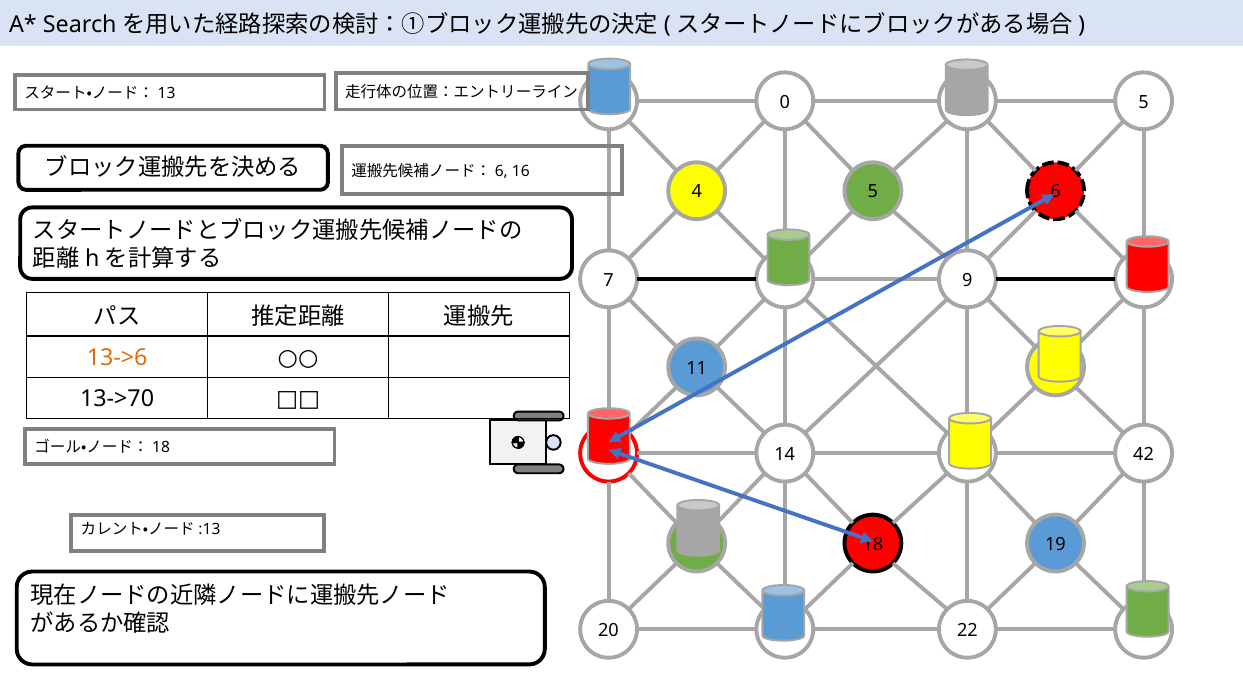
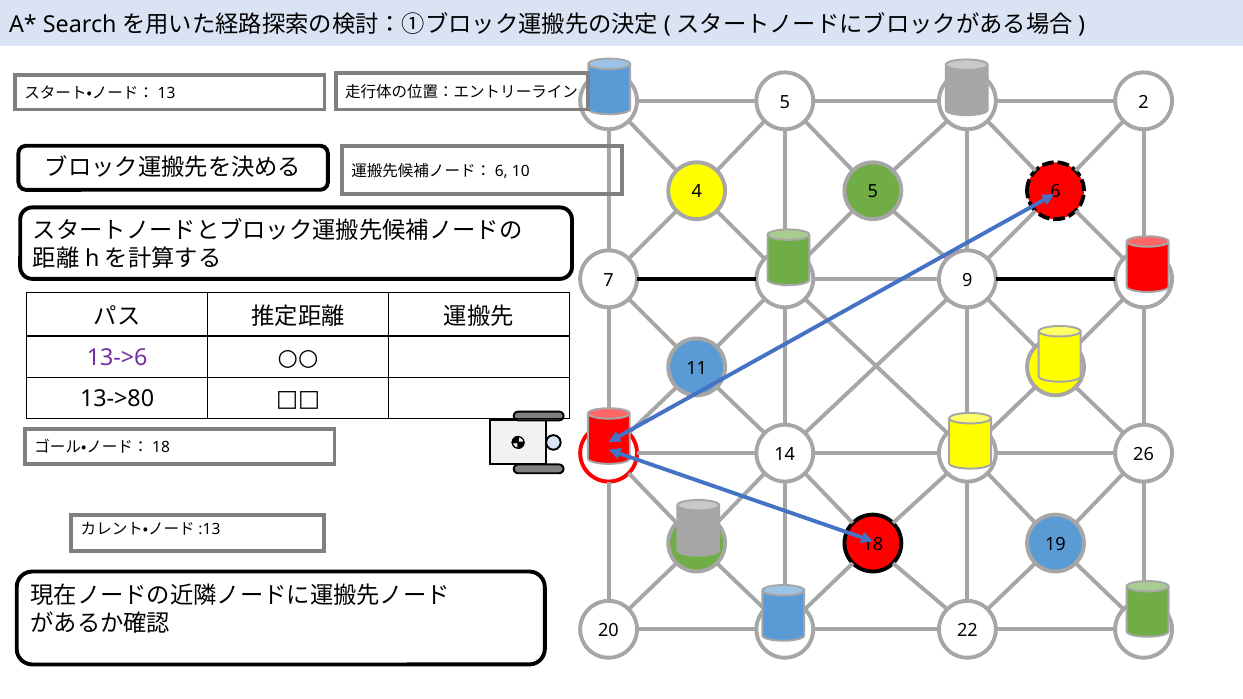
0: 0 -> 5 (785, 102)
5: 5 -> 2 (1144, 102)
16: 16 -> 10 (521, 171)
13->6 colour: orange -> purple (117, 358)
13->70: 13->70 -> 13->80 (117, 399)
42: 42 -> 26 (1144, 454)
